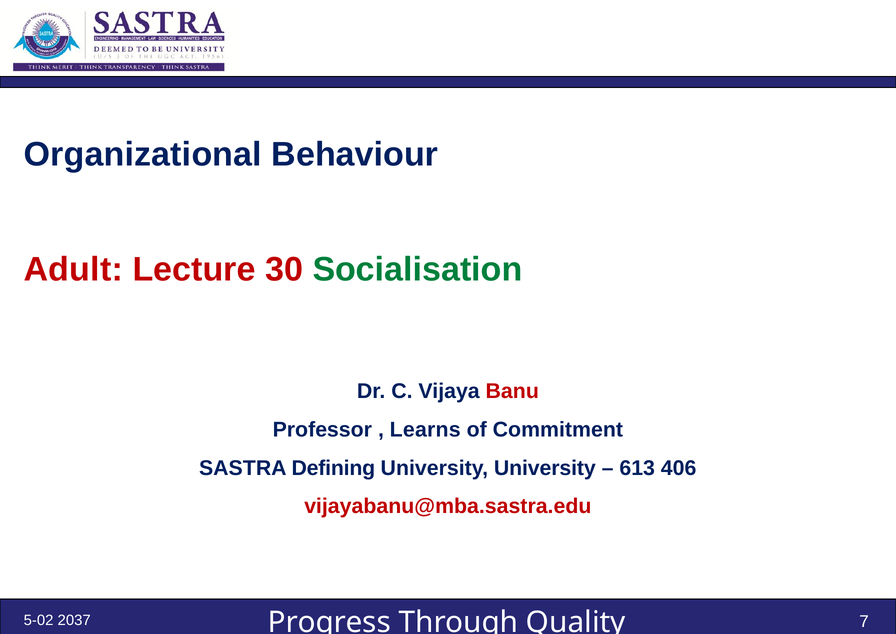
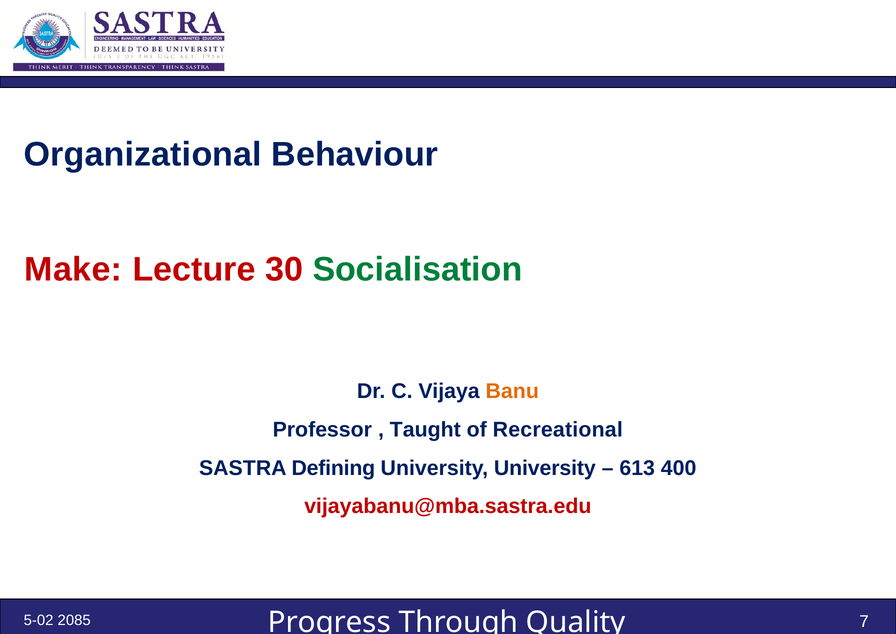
Adult: Adult -> Make (73, 269)
Banu colour: red -> orange (512, 391)
Learns: Learns -> Taught (425, 429)
Commitment: Commitment -> Recreational (558, 429)
406: 406 -> 400 (679, 468)
2037: 2037 -> 2085 (74, 620)
